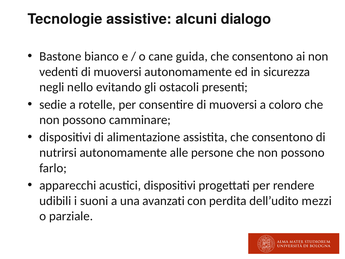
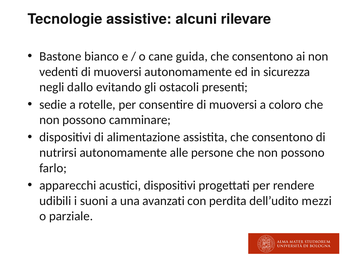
dialogo: dialogo -> rilevare (246, 19)
nello: nello -> dallo (80, 87)
